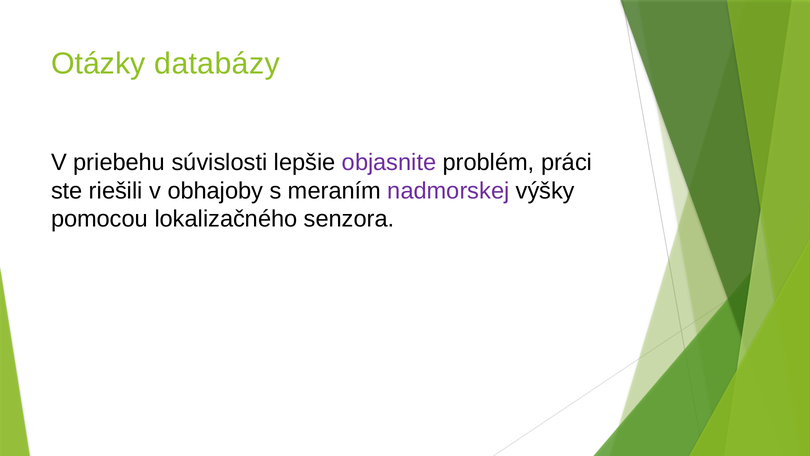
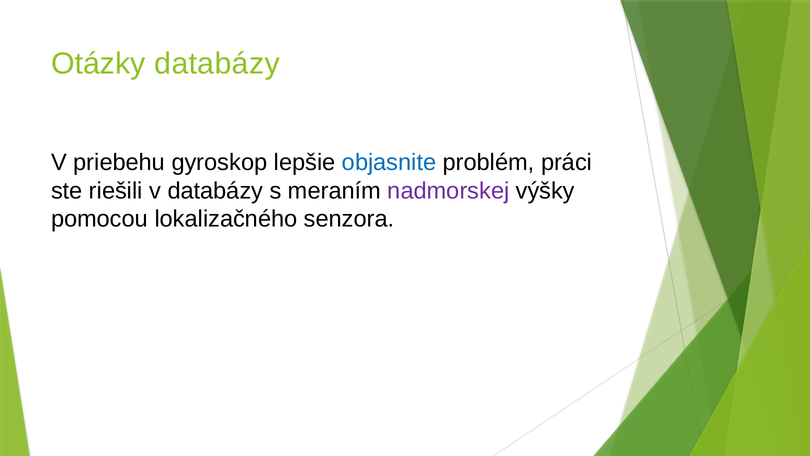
súvislosti: súvislosti -> gyroskop (219, 162)
objasnite colour: purple -> blue (389, 162)
v obhajoby: obhajoby -> databázy (215, 191)
